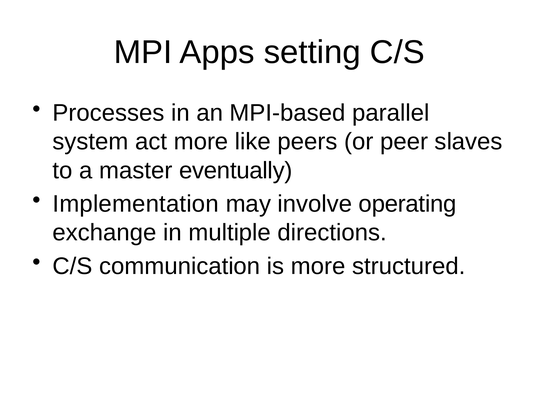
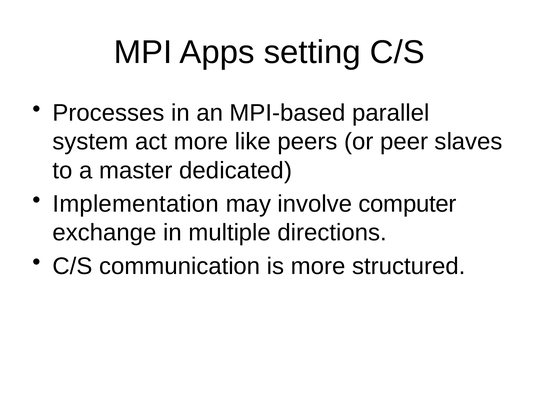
eventually: eventually -> dedicated (236, 171)
operating: operating -> computer (408, 204)
